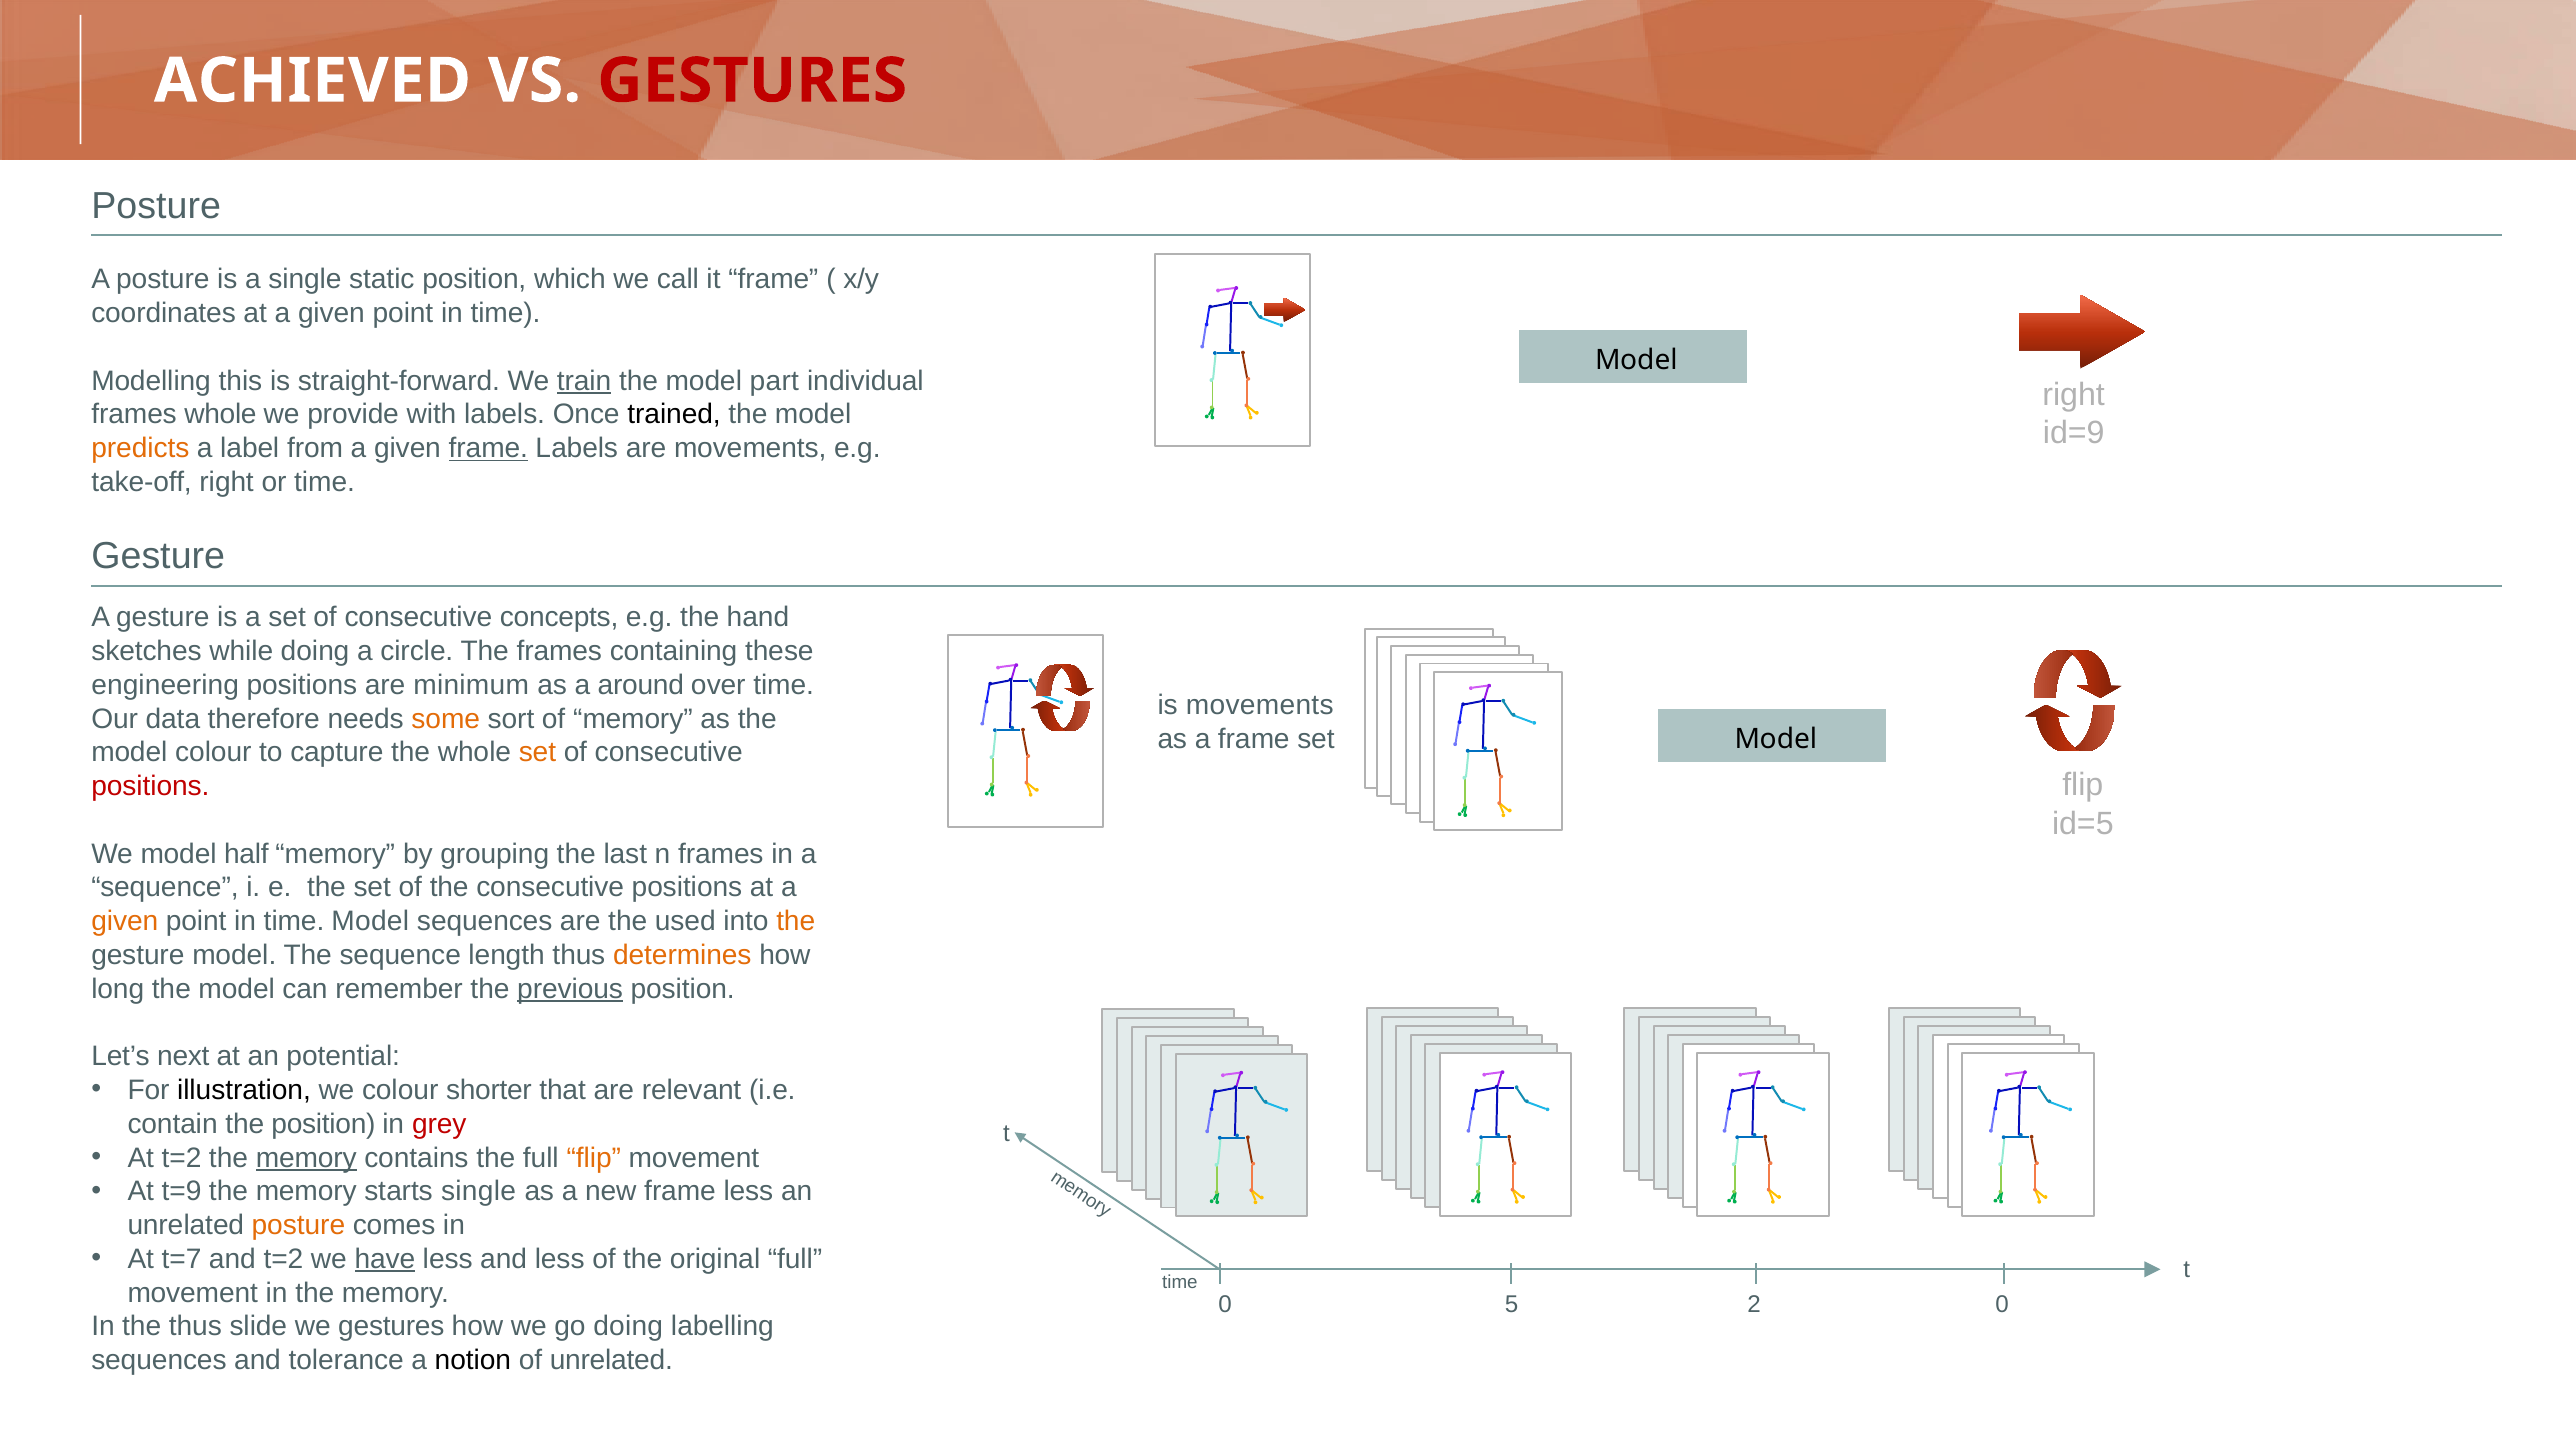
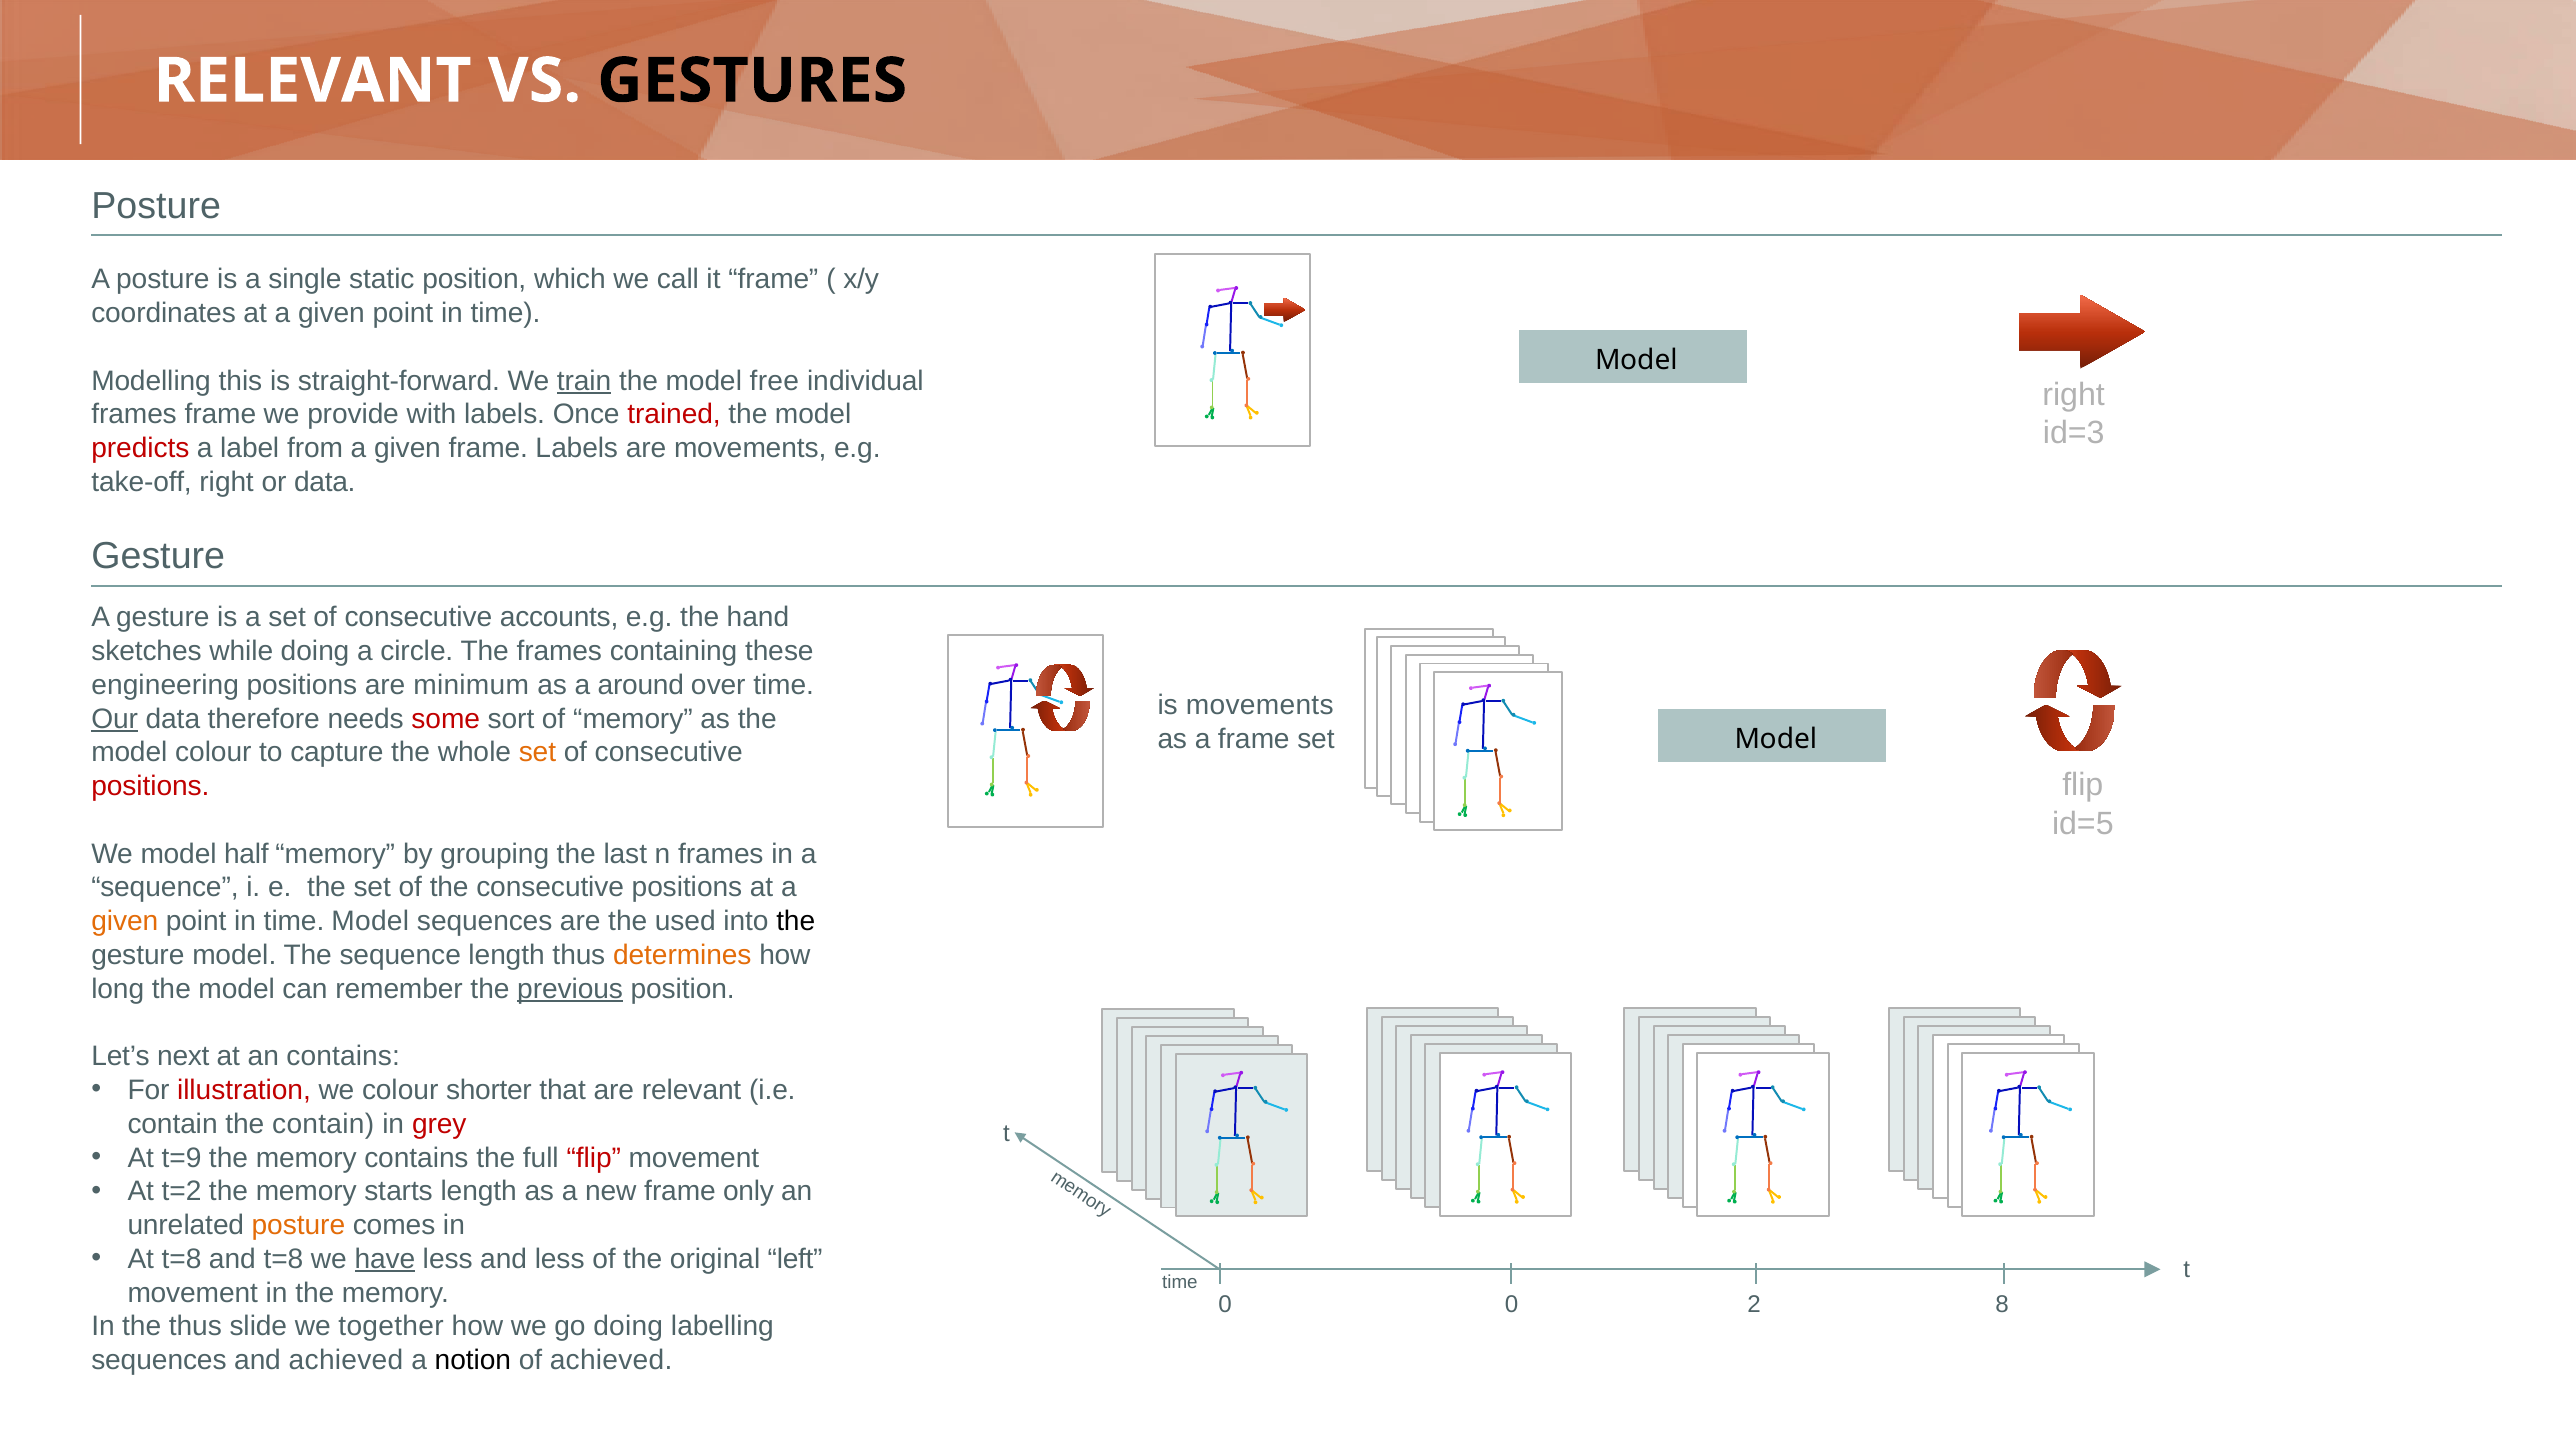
ACHIEVED: ACHIEVED -> RELEVANT (313, 81)
GESTURES colour: red -> black (752, 81)
part: part -> free (774, 381)
frames whole: whole -> frame (220, 415)
trained colour: black -> red (674, 415)
id=9: id=9 -> id=3 (2074, 433)
predicts colour: orange -> red (140, 448)
frame underline: present -> none (488, 448)
or time: time -> data (325, 482)
concepts: concepts -> accounts (559, 617)
Our underline: none -> present (115, 719)
some colour: orange -> red (446, 719)
the colour: orange -> black (796, 921)
an potential: potential -> contains (343, 1056)
illustration colour: black -> red (244, 1090)
the position: position -> contain (323, 1124)
At t=2: t=2 -> t=9 (182, 1158)
memory underline: present -> none (306, 1158)
flip colour: orange -> red (594, 1158)
t=9: t=9 -> t=2 (182, 1192)
starts single: single -> length (479, 1192)
frame less: less -> only (748, 1192)
At t=7: t=7 -> t=8 (182, 1259)
and t=2: t=2 -> t=8 (283, 1259)
original full: full -> left (795, 1259)
0 5: 5 -> 0 (1512, 1305)
2 0: 0 -> 8 (2002, 1305)
we gestures: gestures -> together (391, 1327)
and tolerance: tolerance -> achieved (346, 1360)
of unrelated: unrelated -> achieved (611, 1360)
